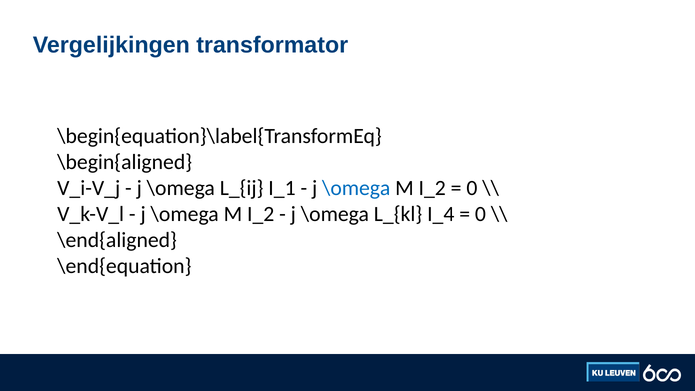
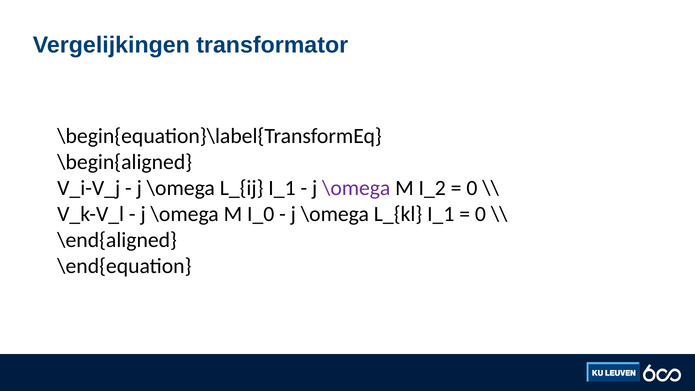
\omega colour: blue -> purple (356, 188)
I_2: I_2 -> I_0 (261, 214)
L_{kl I_4: I_4 -> I_1 (441, 214)
